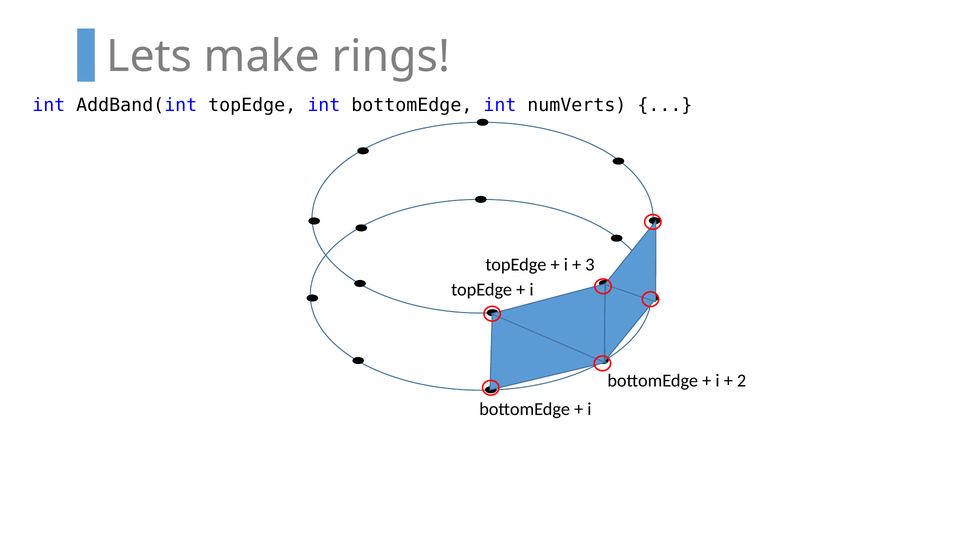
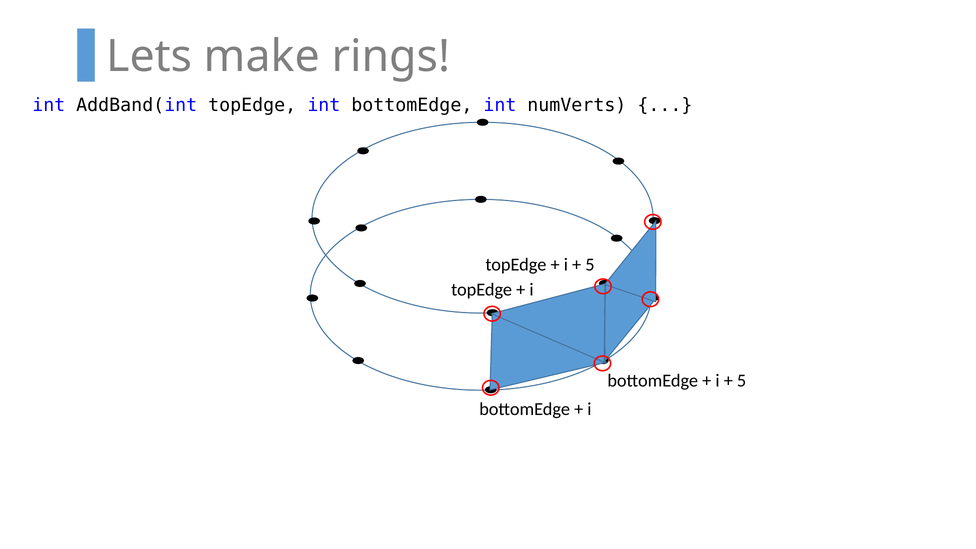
3: 3 -> 5 (590, 265)
2: 2 -> 5 (742, 381)
